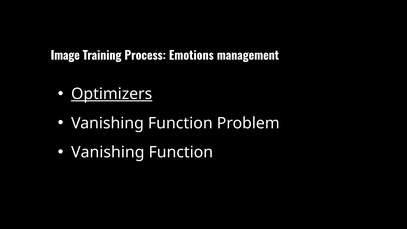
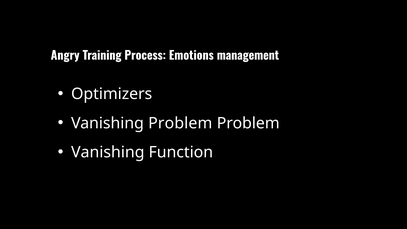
Image: Image -> Angry (65, 56)
Optimizers underline: present -> none (112, 94)
Function: Function -> Problem (180, 123)
